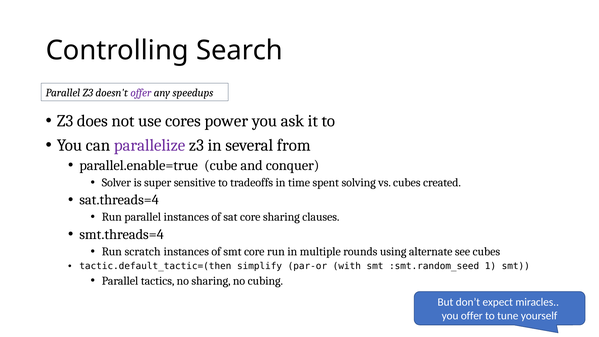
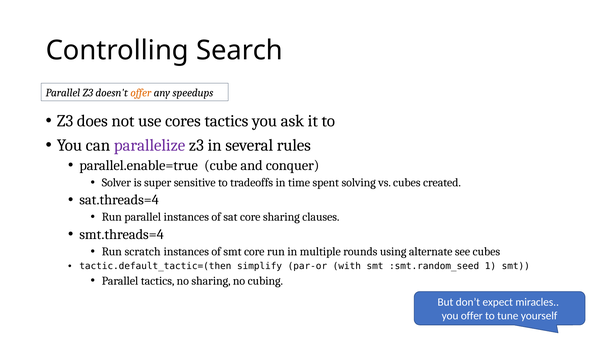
offer colour: purple -> orange (141, 93)
cores power: power -> tactics (226, 121)
from: from -> rules (294, 145)
